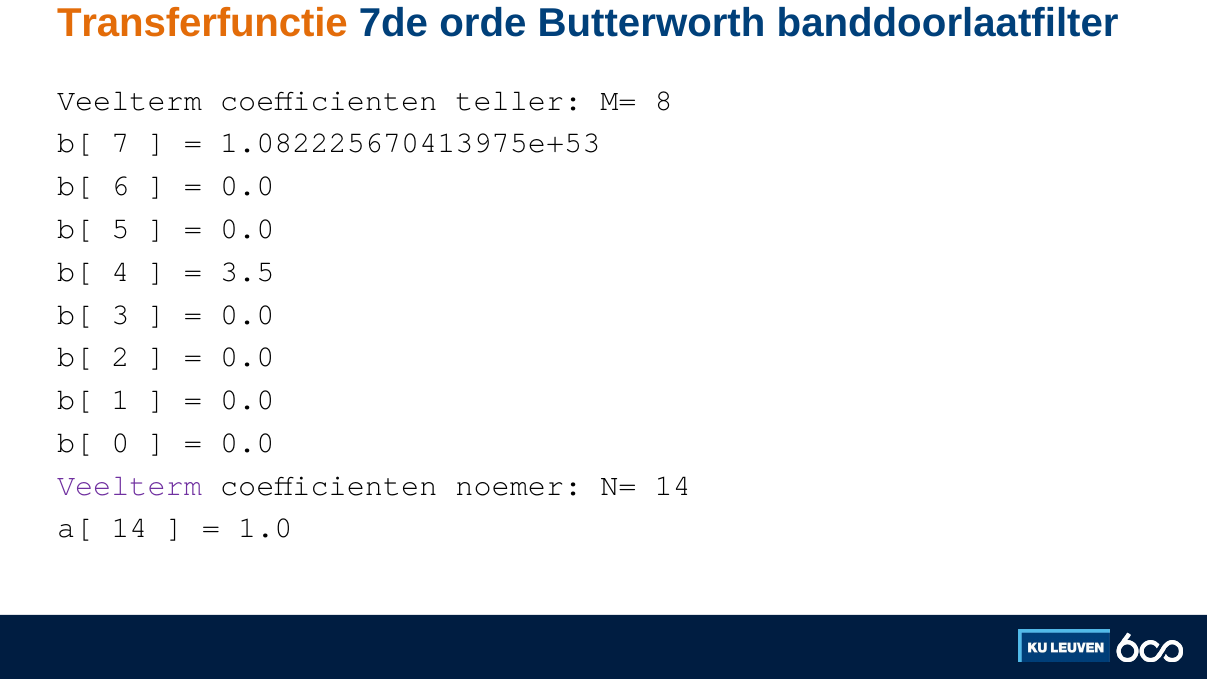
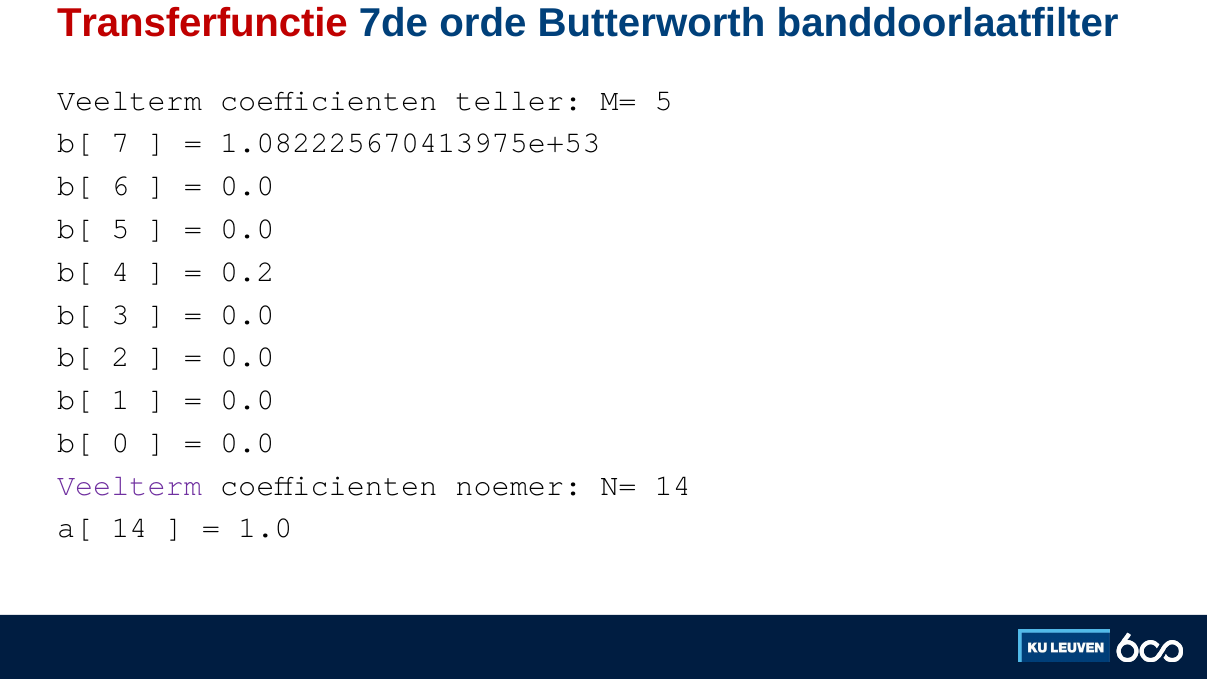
Transferfunctie colour: orange -> red (202, 23)
M= 8: 8 -> 5 (664, 100)
3.5: 3.5 -> 0.2 (247, 271)
